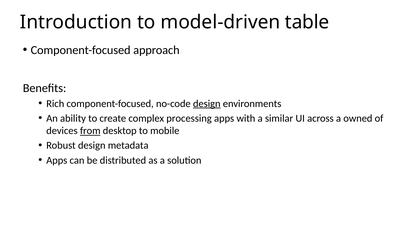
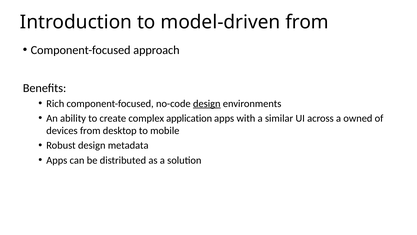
model-driven table: table -> from (307, 22)
processing: processing -> application (189, 118)
from underline: present -> none (90, 131)
